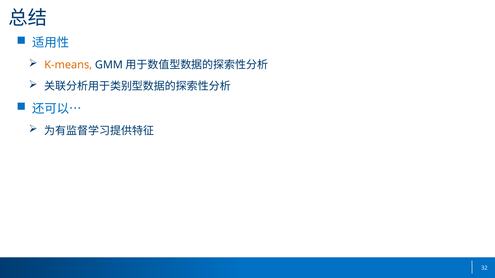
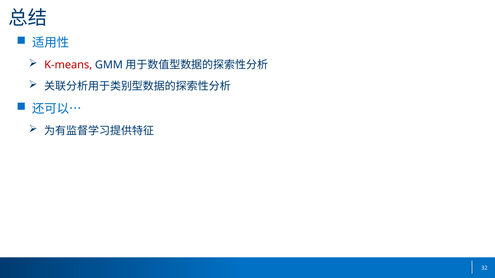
K-means colour: orange -> red (68, 65)
